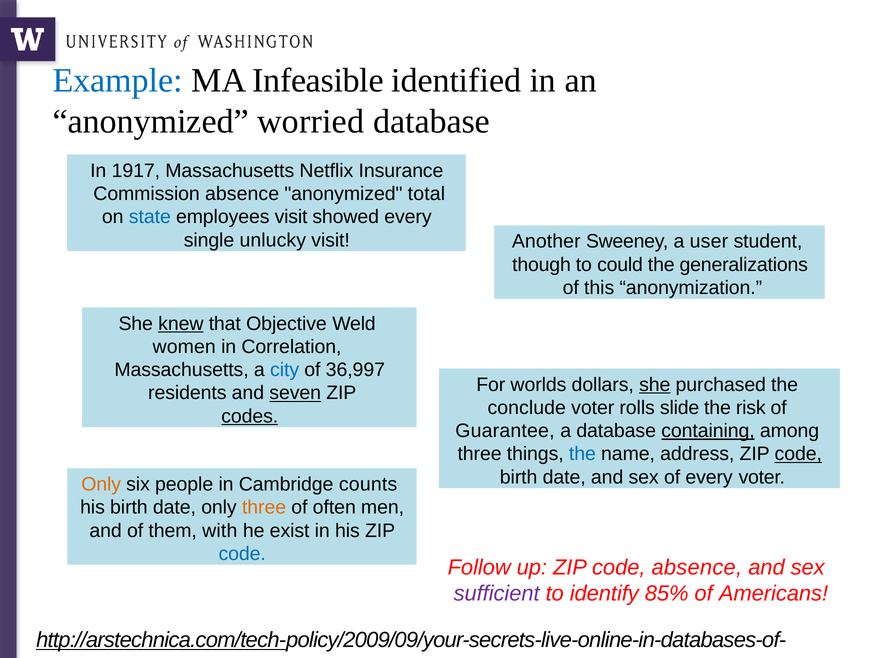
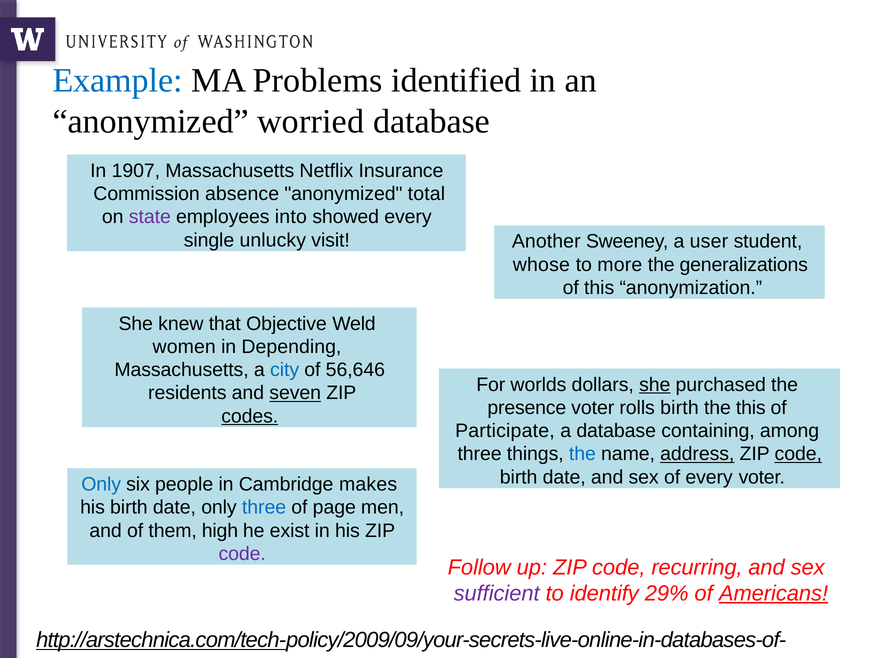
Infeasible: Infeasible -> Problems (318, 80)
1917: 1917 -> 1907 (136, 171)
state colour: blue -> purple (150, 217)
employees visit: visit -> into (291, 217)
though: though -> whose (541, 265)
could: could -> more (620, 265)
knew underline: present -> none (181, 324)
Correlation: Correlation -> Depending (291, 347)
36,997: 36,997 -> 56,646 (355, 370)
conclude: conclude -> presence (527, 408)
rolls slide: slide -> birth (679, 408)
the risk: risk -> this (751, 408)
Guarantee: Guarantee -> Participate (505, 431)
containing underline: present -> none (708, 431)
address underline: none -> present (697, 454)
Only colour: orange -> blue (101, 485)
counts: counts -> makes (368, 485)
three colour: orange -> blue (264, 508)
often: often -> page (334, 508)
with: with -> high (220, 531)
code colour: blue -> purple (242, 554)
code absence: absence -> recurring (697, 568)
85%: 85% -> 29% (667, 594)
Americans underline: none -> present (774, 594)
